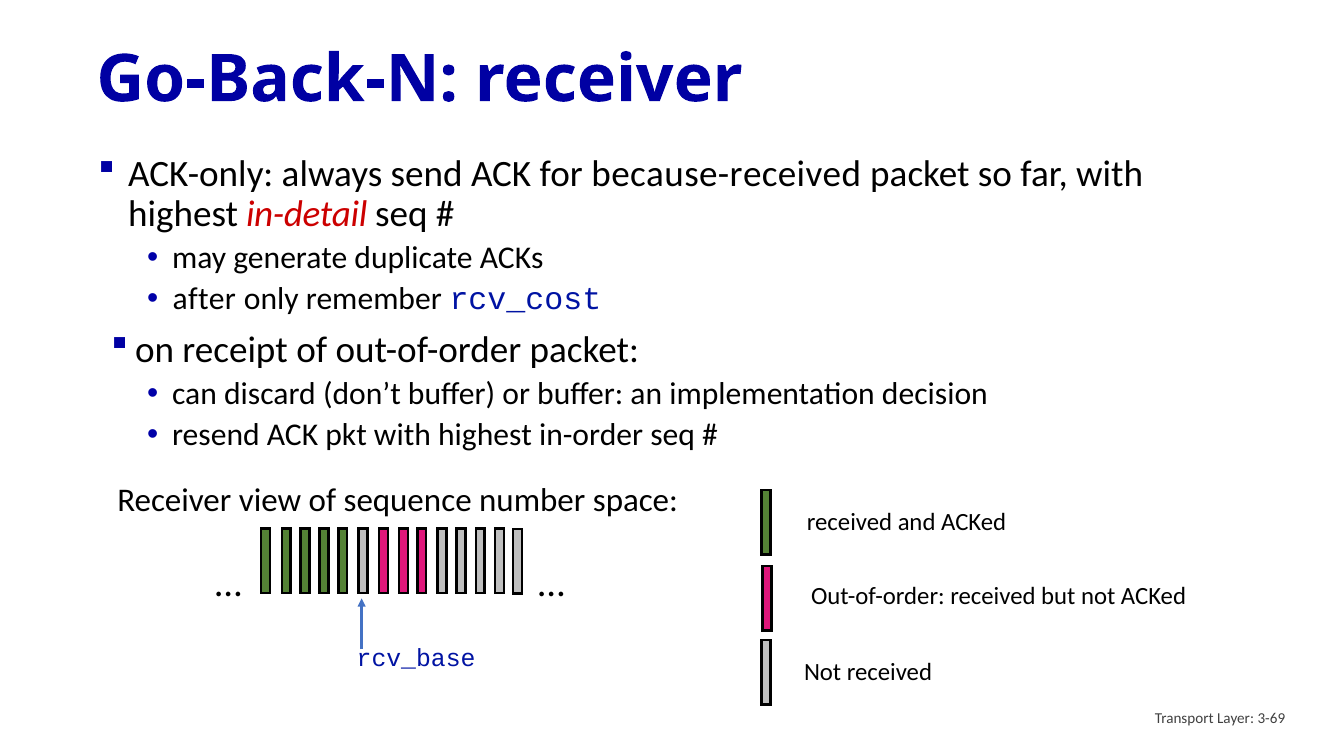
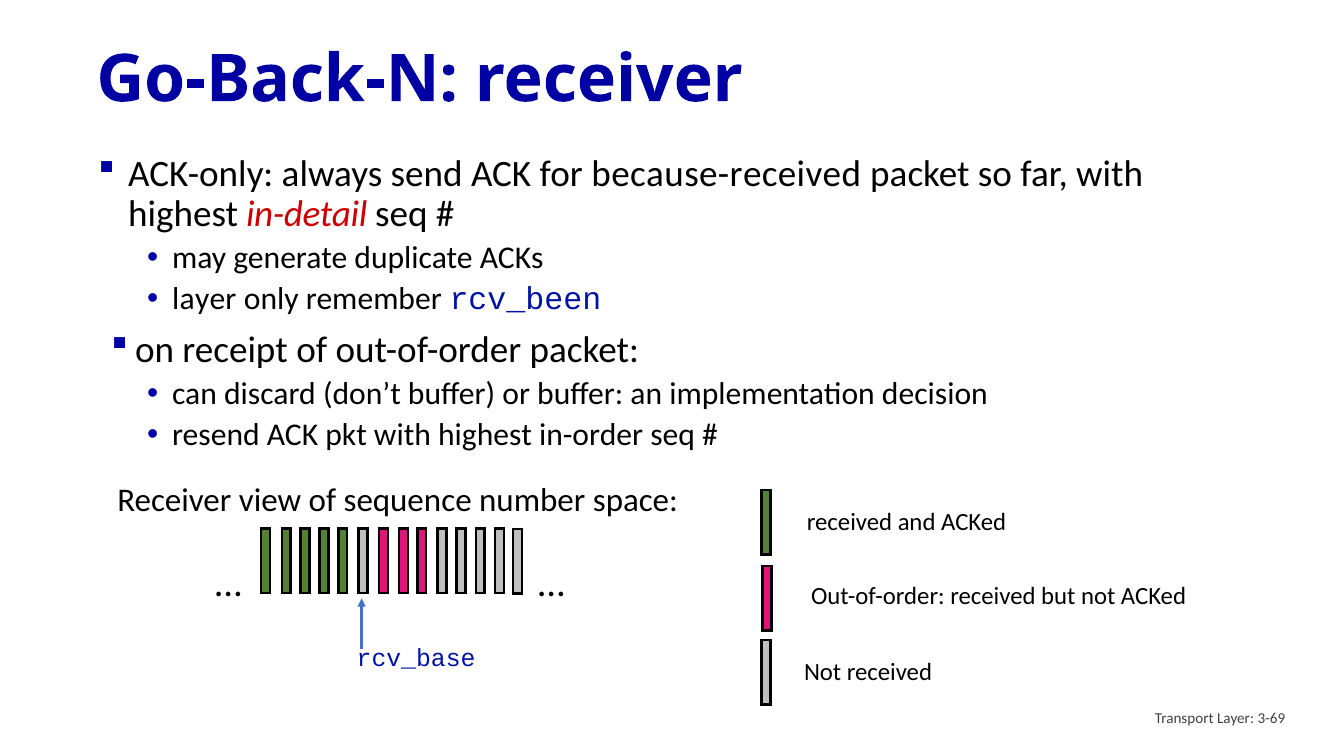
after: after -> layer (204, 299)
rcv_cost: rcv_cost -> rcv_been (525, 299)
